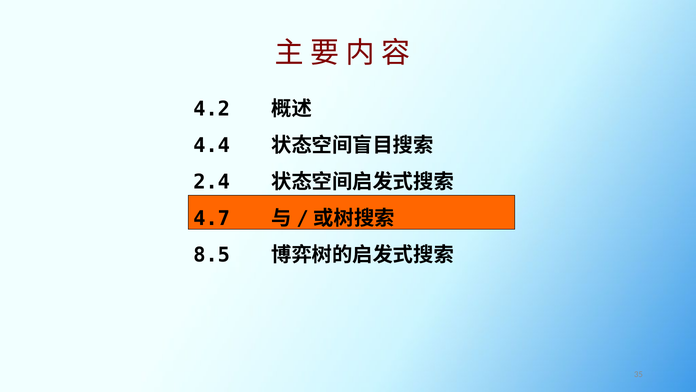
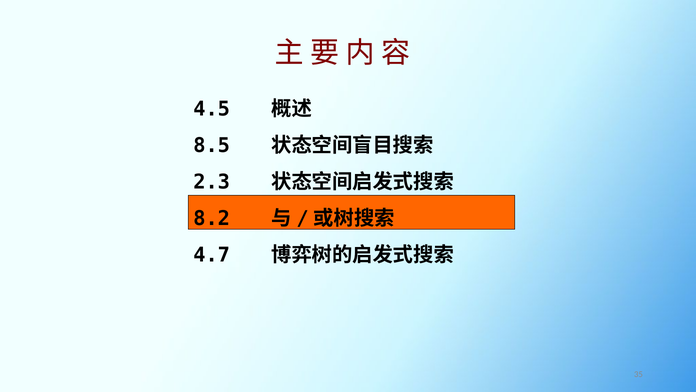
4.2: 4.2 -> 4.5 (212, 109)
4.4: 4.4 -> 8.5 (212, 145)
2.4: 2.4 -> 2.3 (212, 182)
4.7: 4.7 -> 8.2 (212, 218)
8.5: 8.5 -> 4.7 (212, 255)
